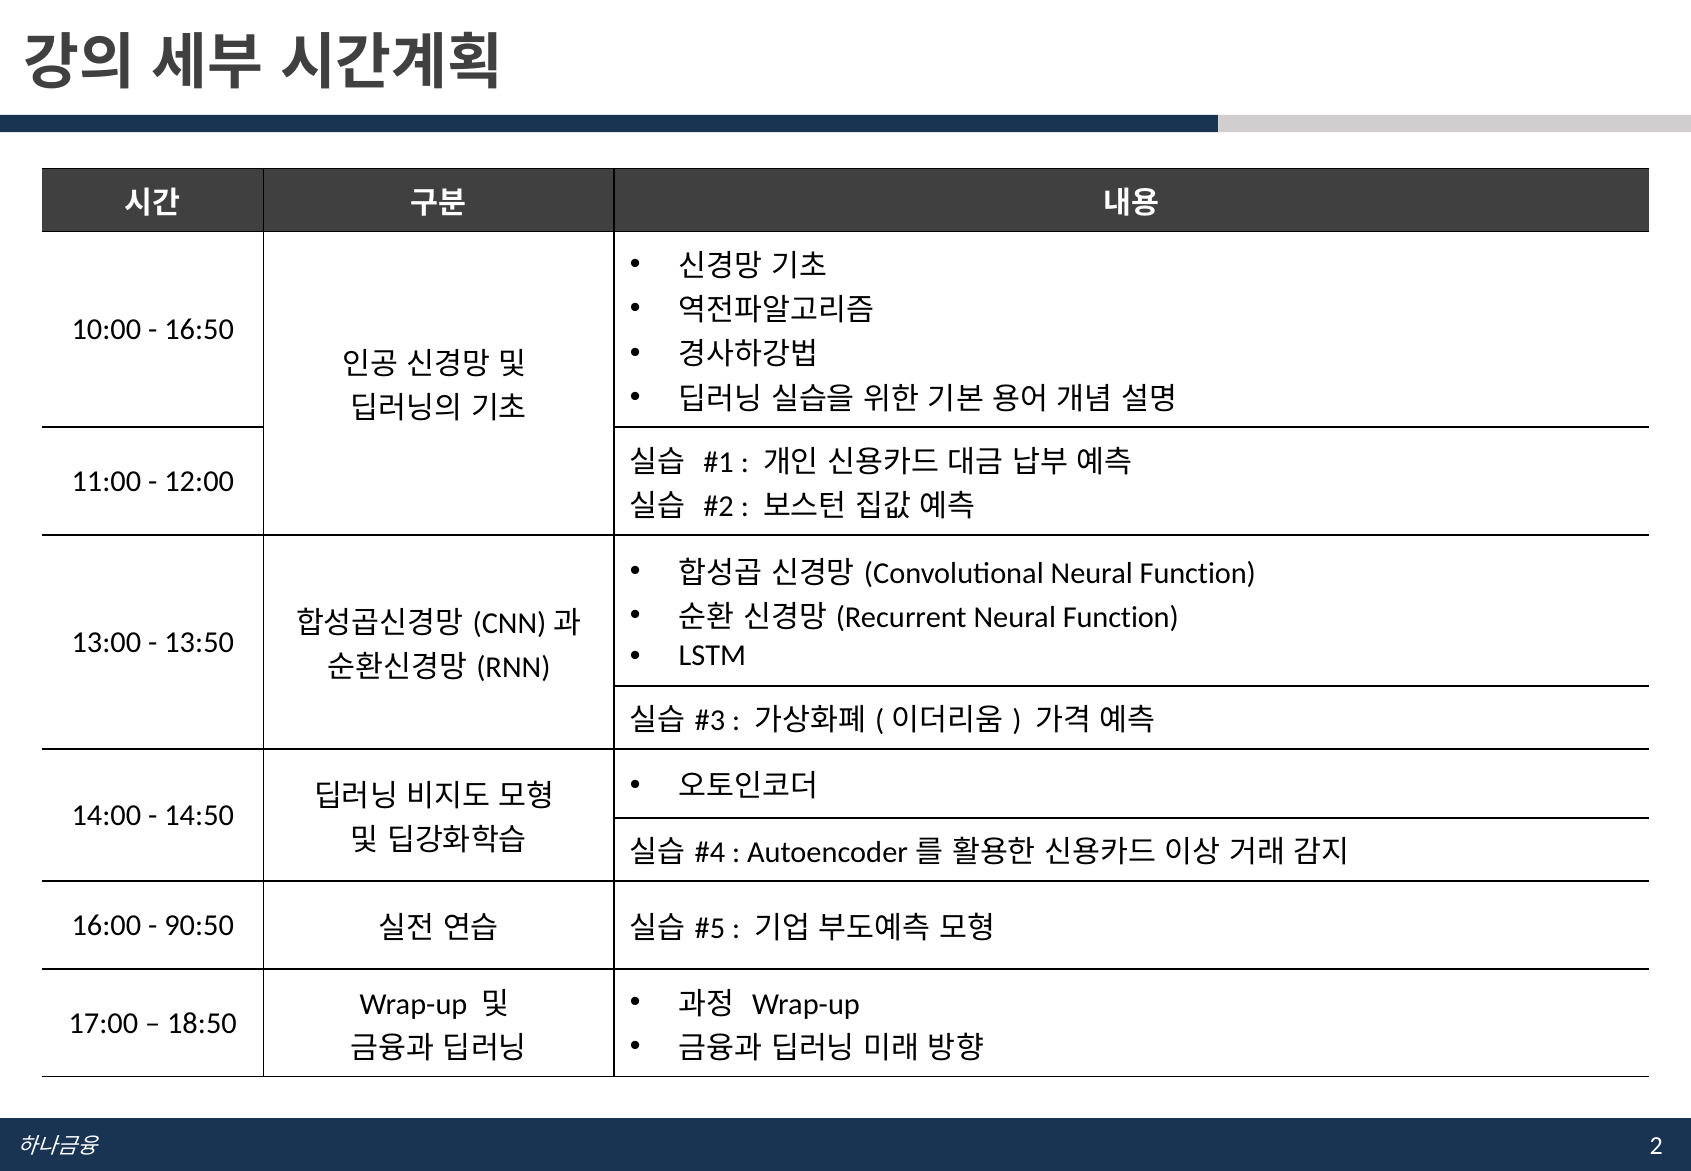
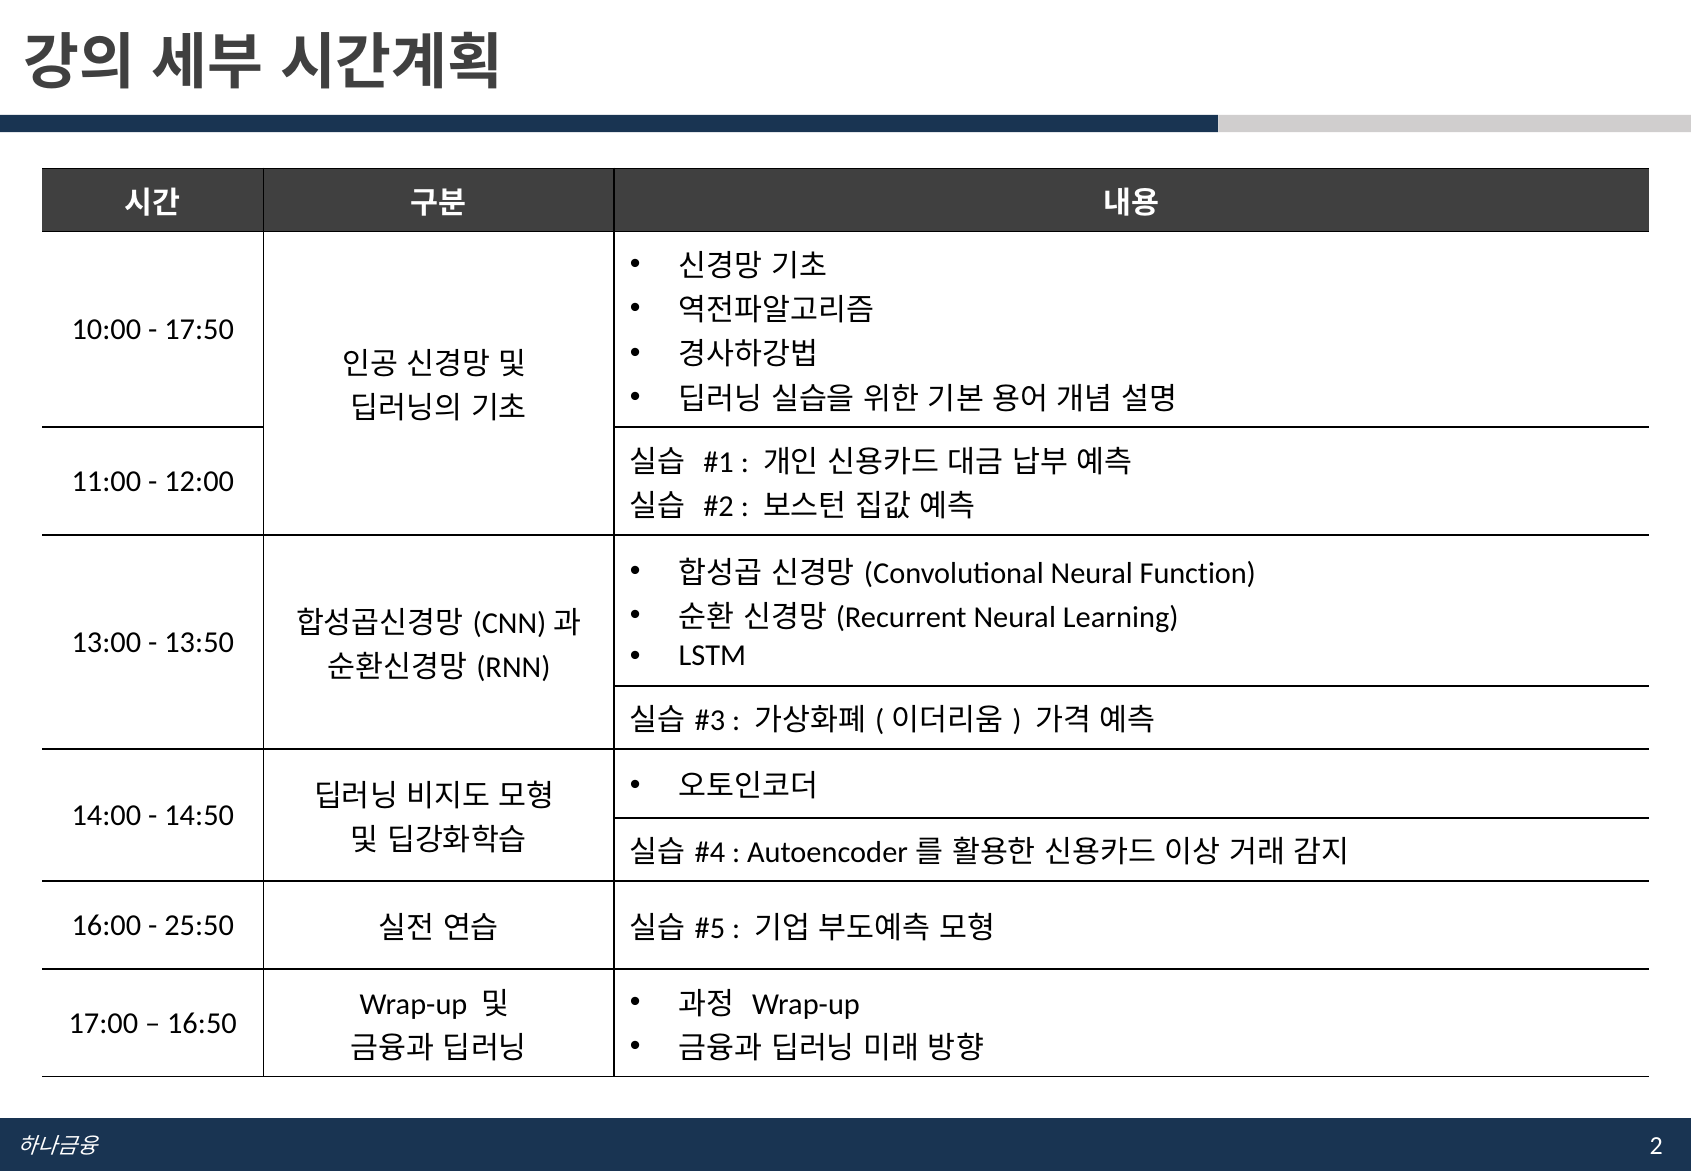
16:50: 16:50 -> 17:50 (199, 330)
Function: Function -> Learning (1121, 617)
90:50: 90:50 -> 25:50 (199, 925)
18:50: 18:50 -> 16:50 (202, 1023)
